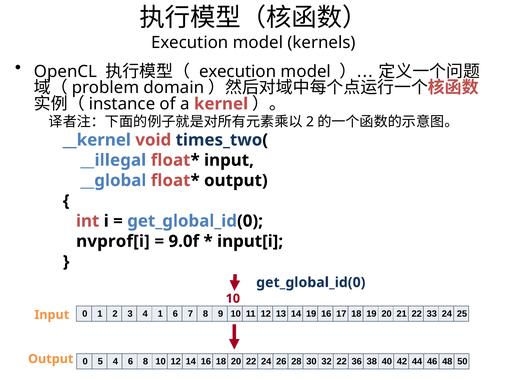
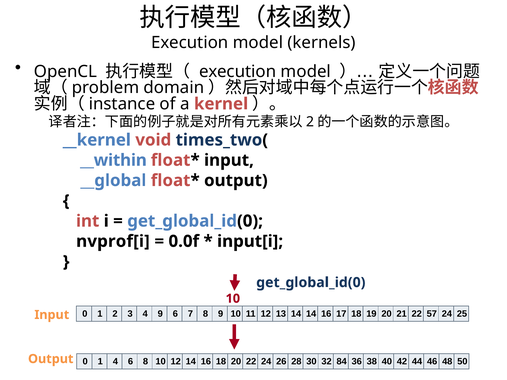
__illegal: __illegal -> __within (113, 160)
9.0f: 9.0f -> 0.0f (184, 241)
4 1: 1 -> 9 (160, 314)
14 19: 19 -> 14 (311, 314)
33: 33 -> 57 (432, 314)
5: 5 -> 1 (100, 362)
32 22: 22 -> 84 (342, 362)
